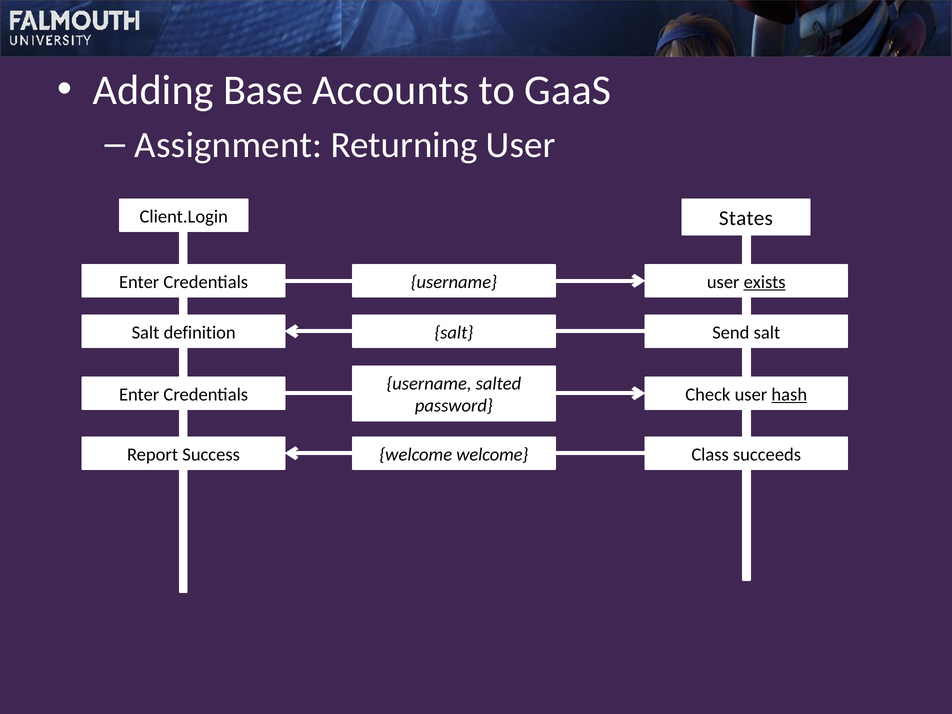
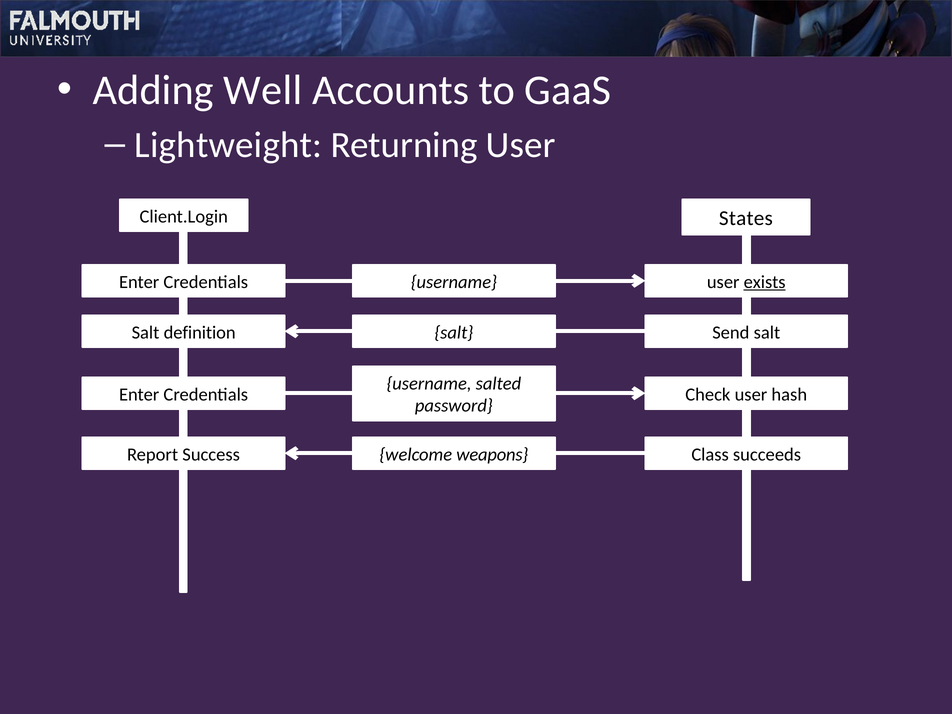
Base: Base -> Well (263, 90)
Assignment: Assignment -> Lightweight (228, 145)
hash underline: present -> none (789, 395)
welcome welcome: welcome -> weapons (492, 454)
